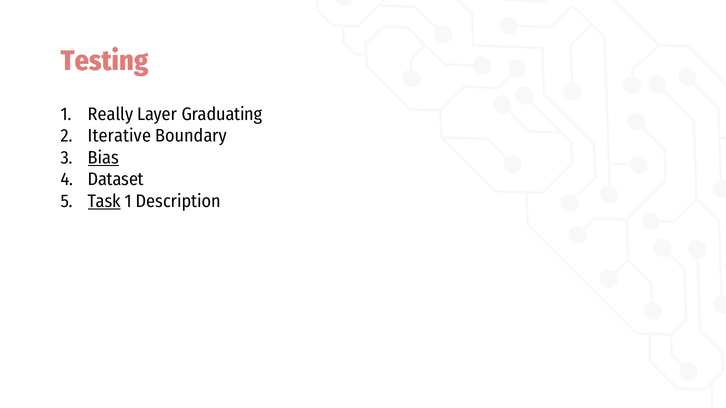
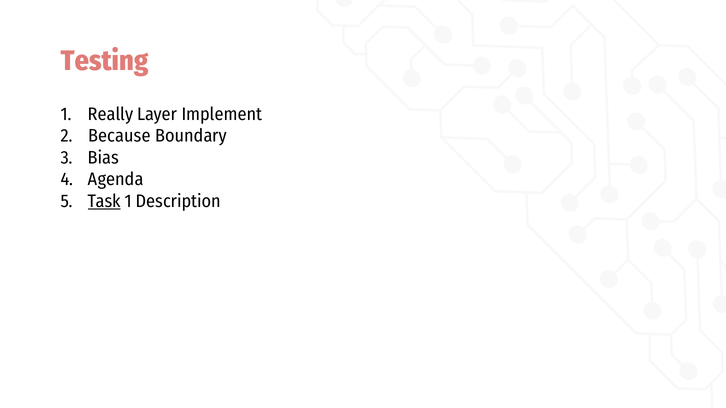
Graduating: Graduating -> Implement (222, 114)
Iterative: Iterative -> Because (119, 136)
Bias underline: present -> none (103, 158)
Dataset: Dataset -> Agenda (116, 180)
